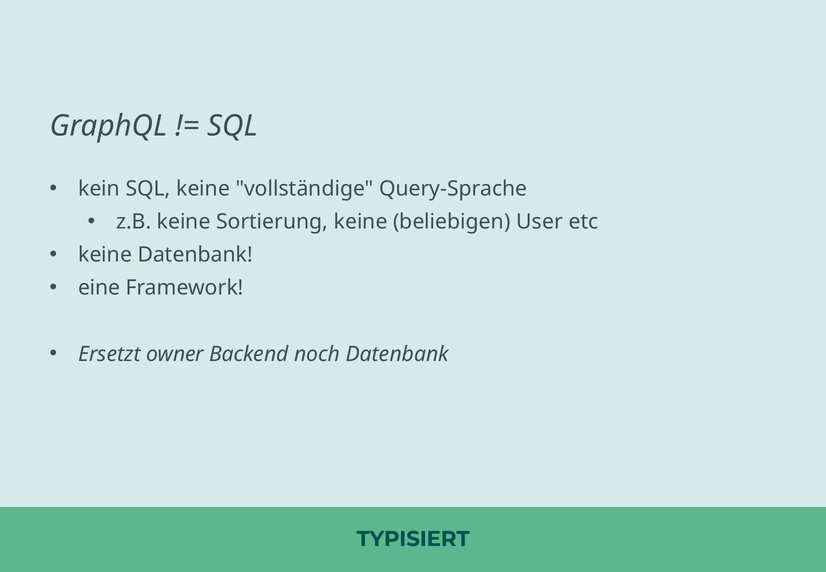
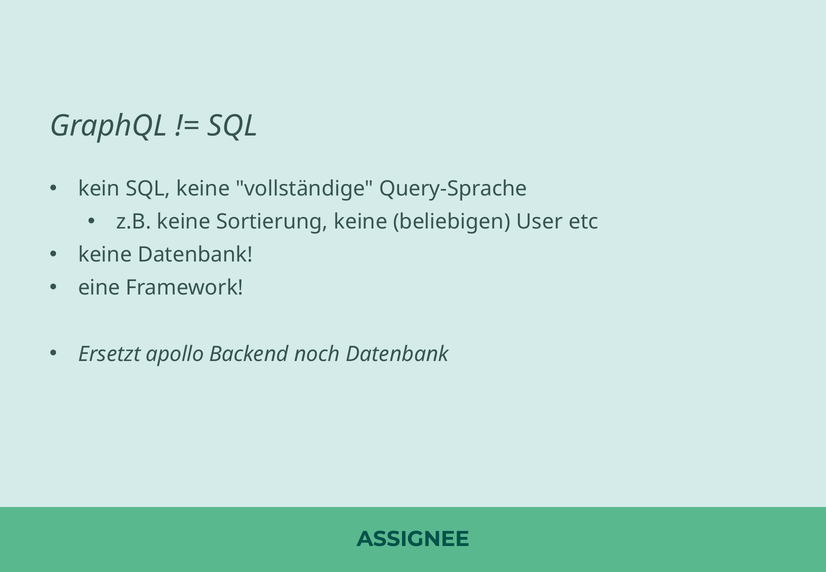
owner: owner -> apollo (175, 354)
TYPISIERT: TYPISIERT -> ASSIGNEE (413, 539)
